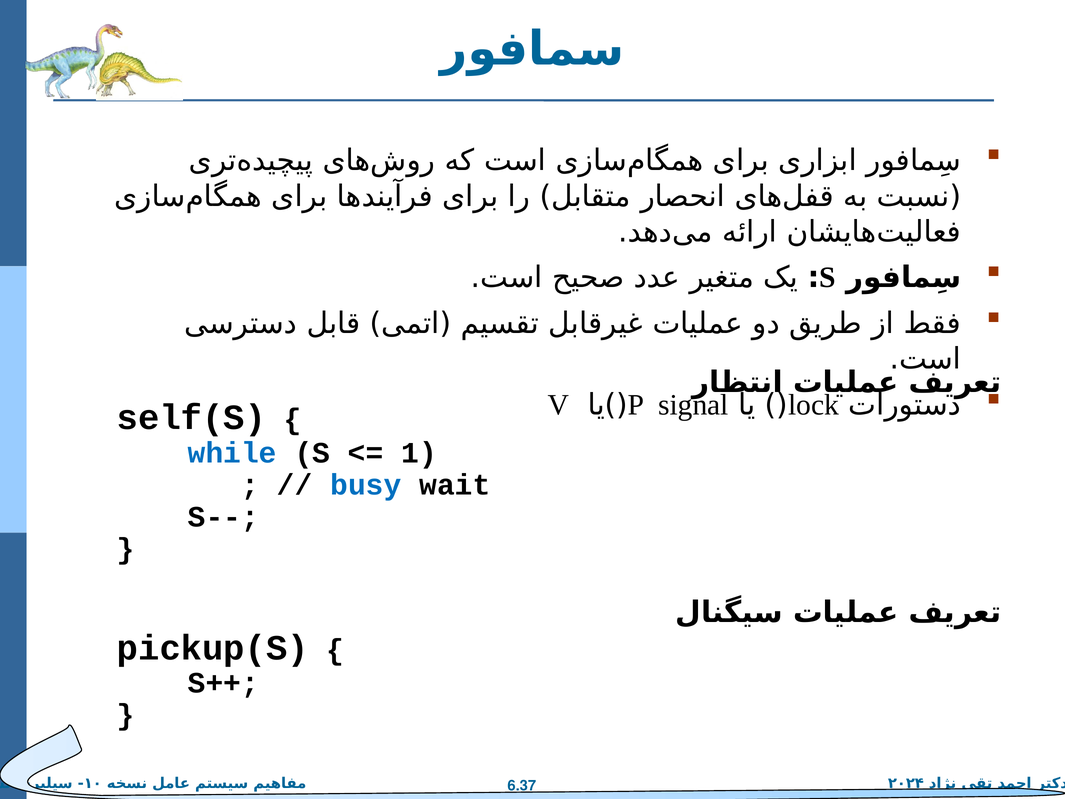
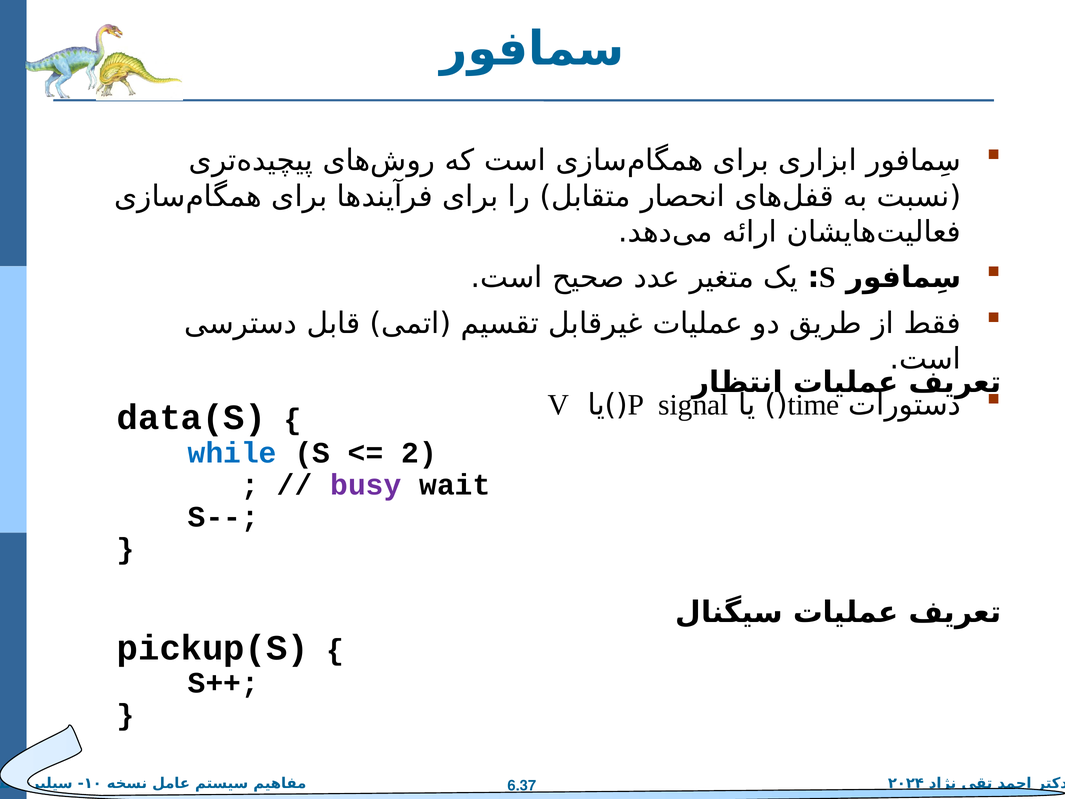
lock: lock -> time (814, 405)
self(S: self(S -> data(S (192, 418)
1: 1 -> 2 (419, 453)
busy colour: blue -> purple (366, 485)
